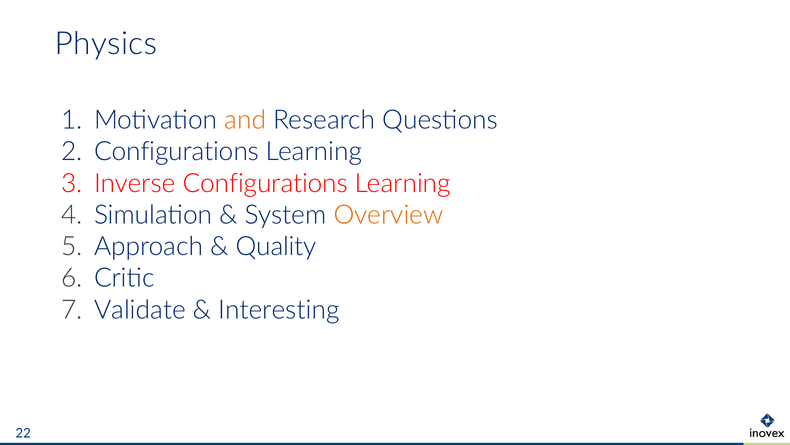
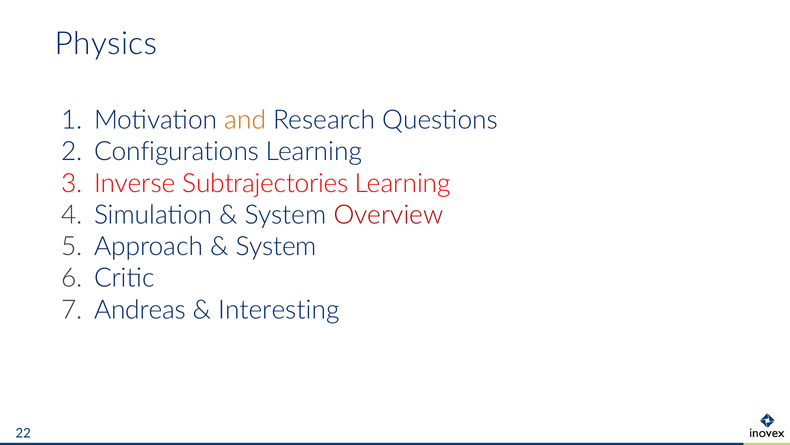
Inverse Configurations: Configurations -> Subtrajectories (265, 183)
Overview colour: orange -> red (388, 215)
Quality: Quality -> System (276, 246)
Validate: Validate -> Andreas (140, 309)
